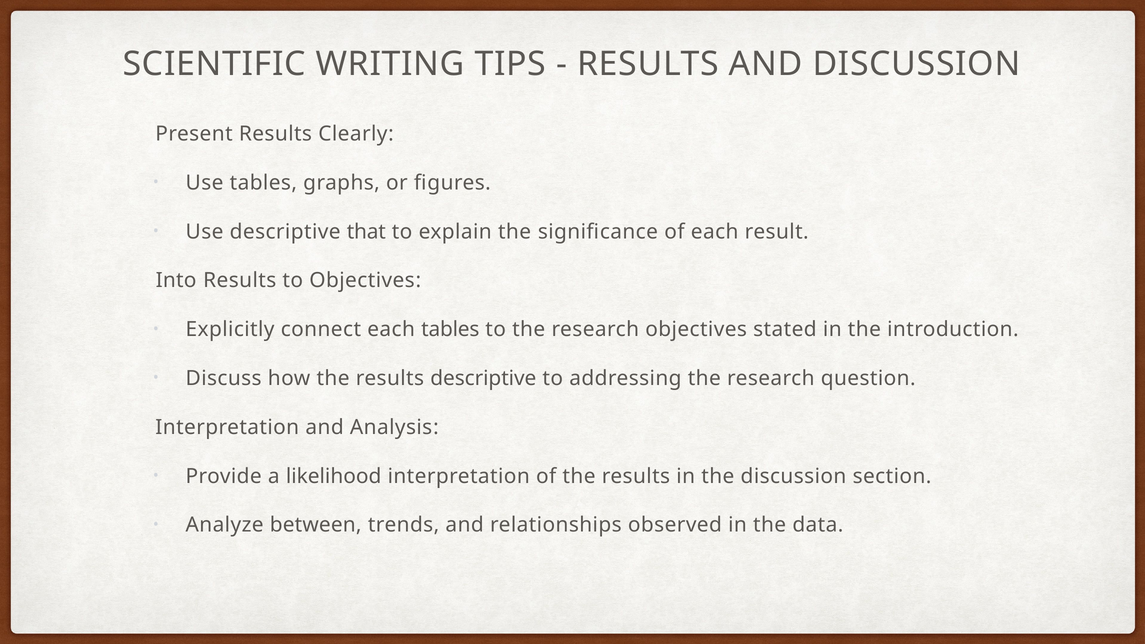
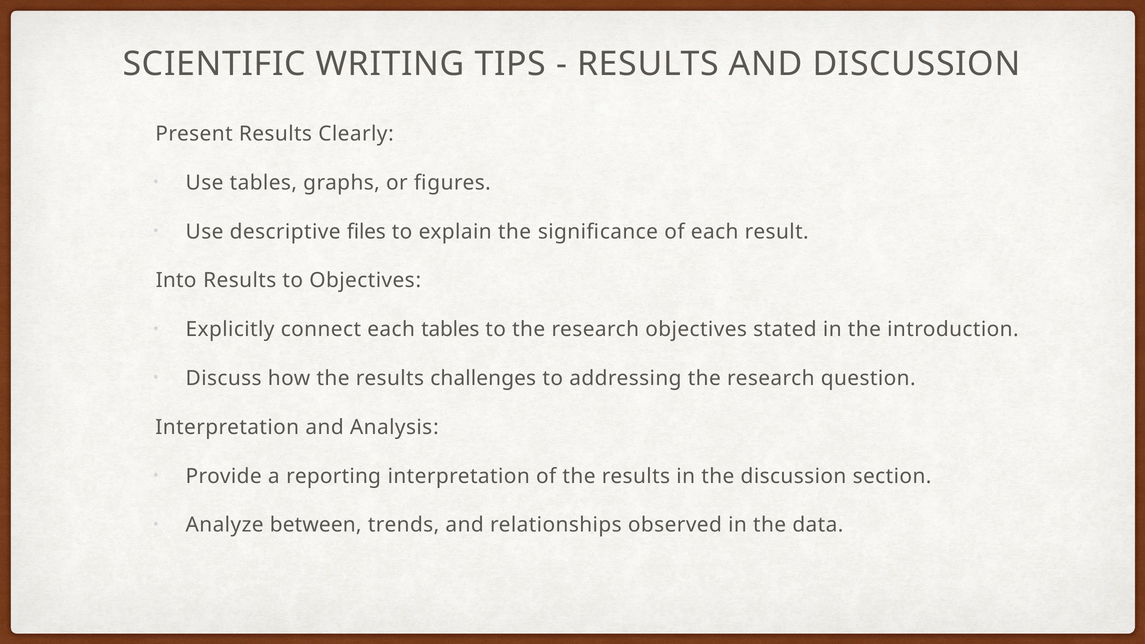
that: that -> files (366, 232)
results descriptive: descriptive -> challenges (483, 378)
likelihood: likelihood -> reporting (334, 476)
